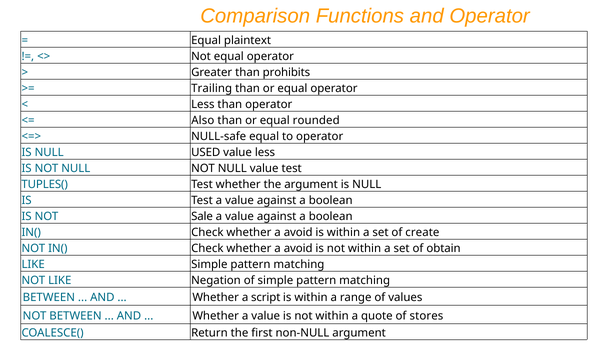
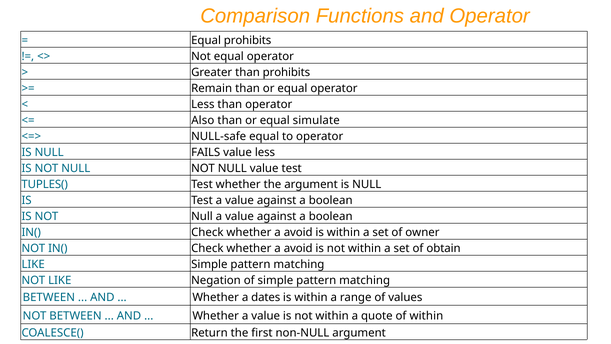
Equal plaintext: plaintext -> prohibits (248, 41)
Trailing: Trailing -> Remain (212, 89)
rounded: rounded -> simulate (316, 120)
USED: USED -> FAILS (206, 152)
Sale: Sale -> Null (202, 216)
create: create -> owner (422, 232)
script: script -> dates (266, 297)
of stores: stores -> within (426, 316)
